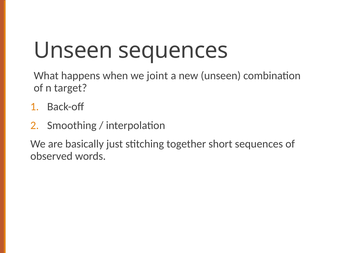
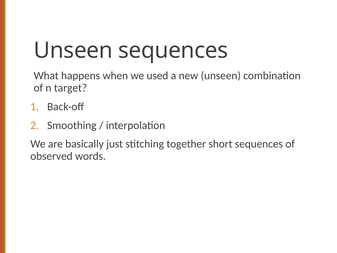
joint: joint -> used (157, 76)
